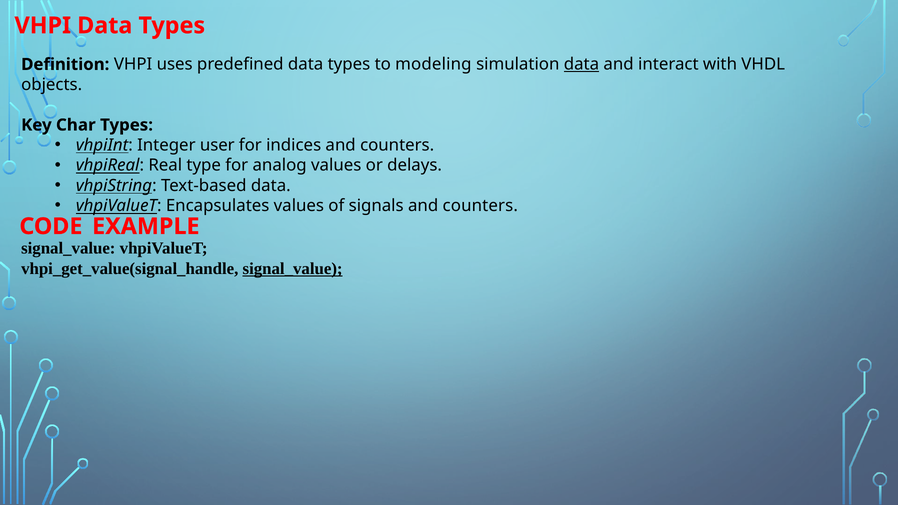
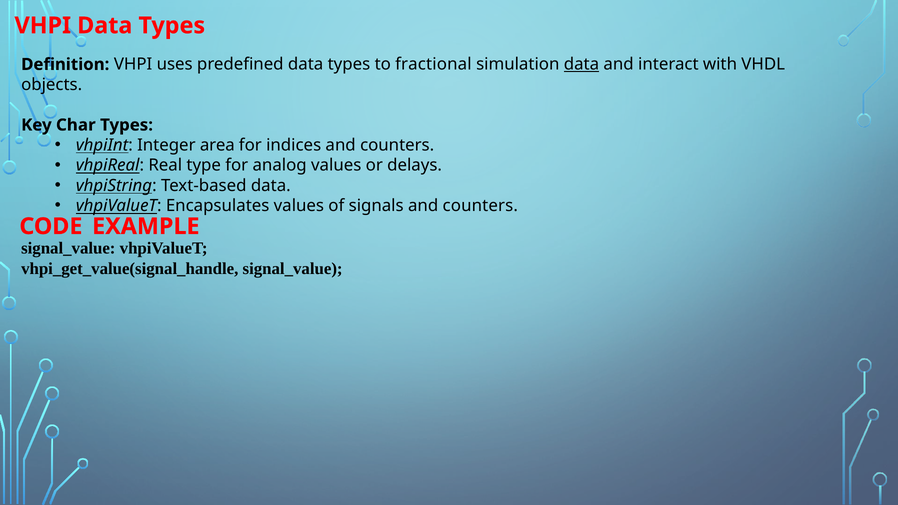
modeling: modeling -> fractional (433, 64)
user: user -> area (217, 145)
signal_value underline: present -> none (293, 269)
